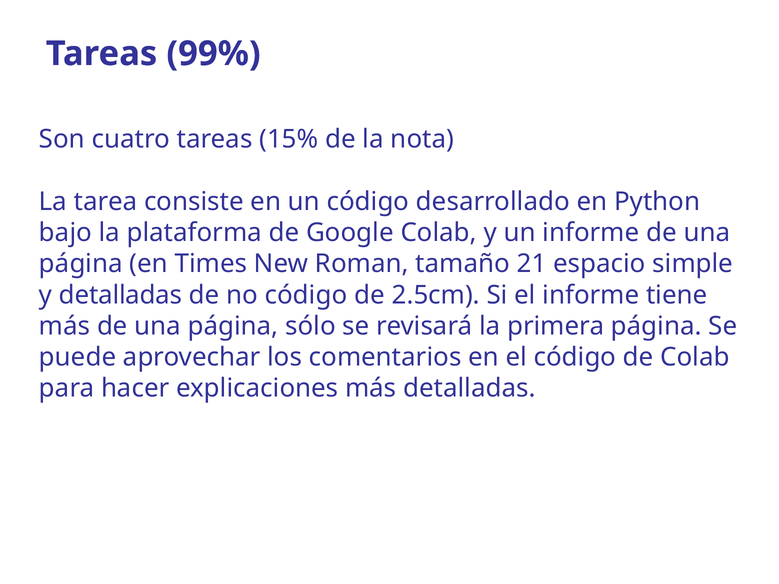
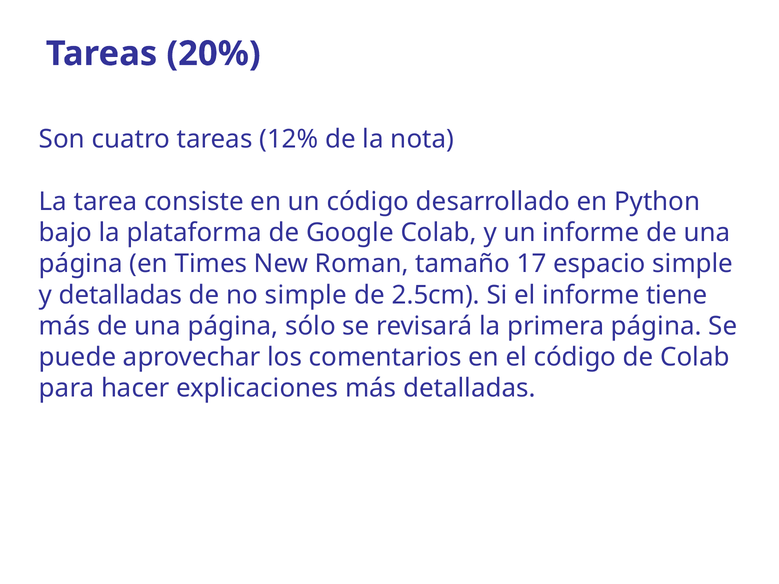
99%: 99% -> 20% (214, 54)
15%: 15% -> 12% (289, 139)
21: 21 -> 17 (532, 264)
no código: código -> simple (306, 295)
